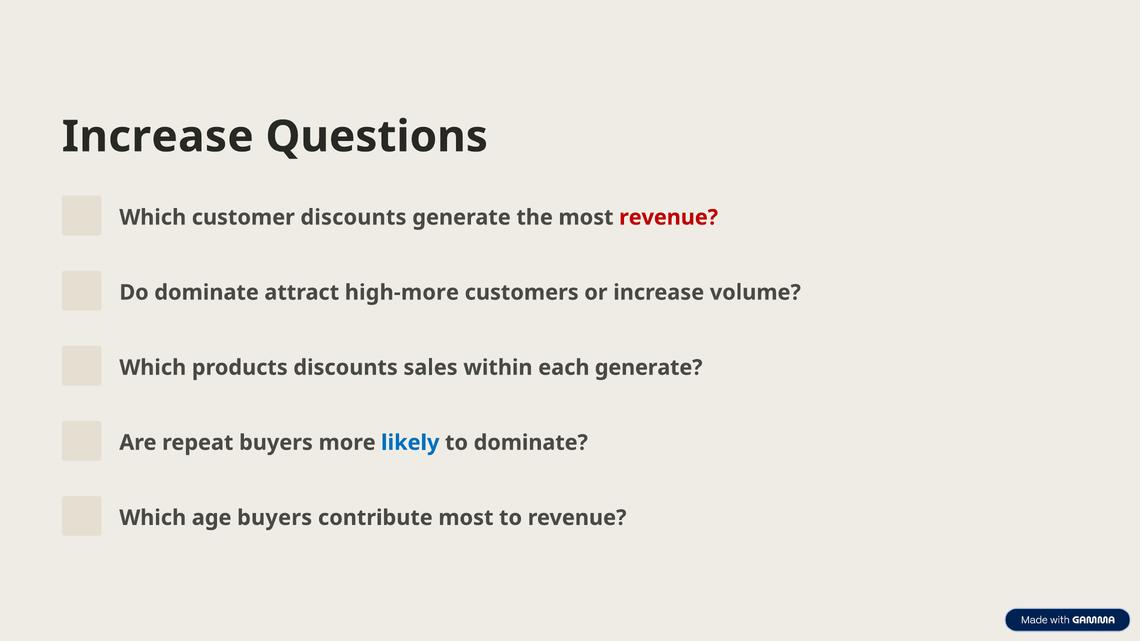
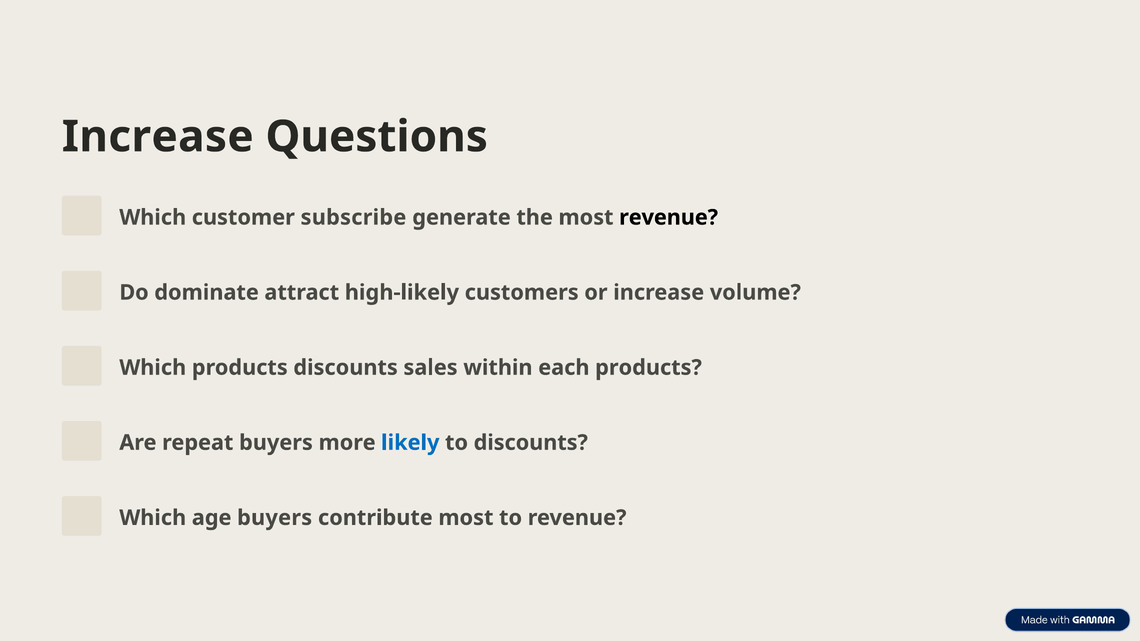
customer discounts: discounts -> subscribe (353, 218)
revenue colour: red -> black (669, 218)
high-more: high-more -> high-likely (402, 293)
each generate: generate -> products (649, 368)
to dominate: dominate -> discounts (531, 443)
